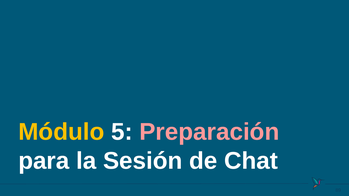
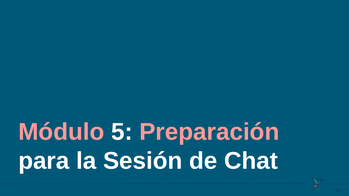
Módulo colour: yellow -> pink (61, 132)
